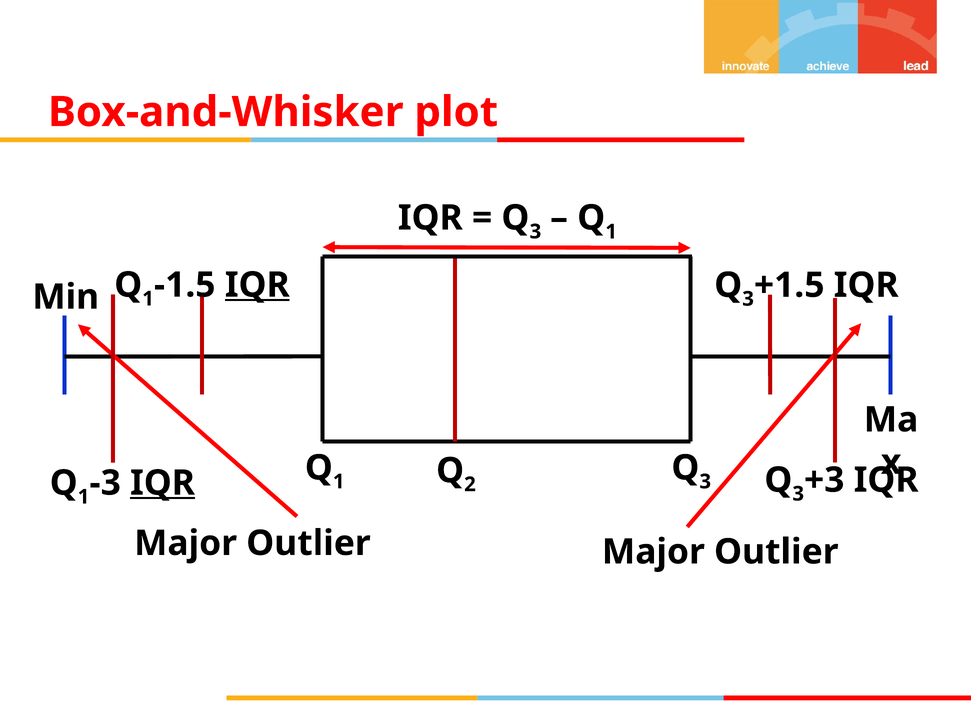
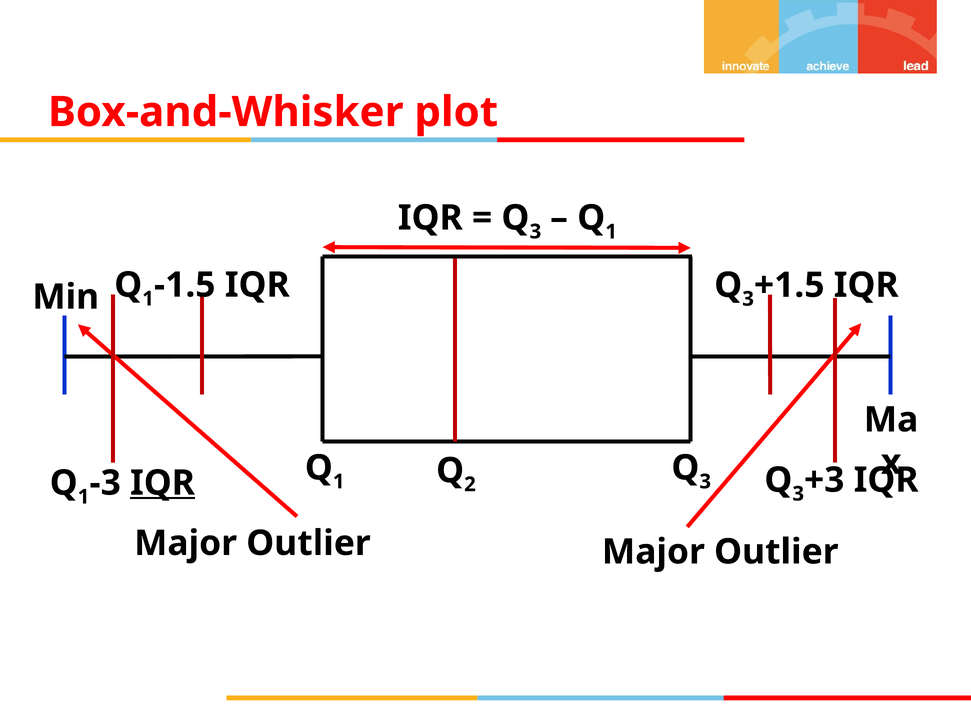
IQR underline: present -> none (257, 285)
